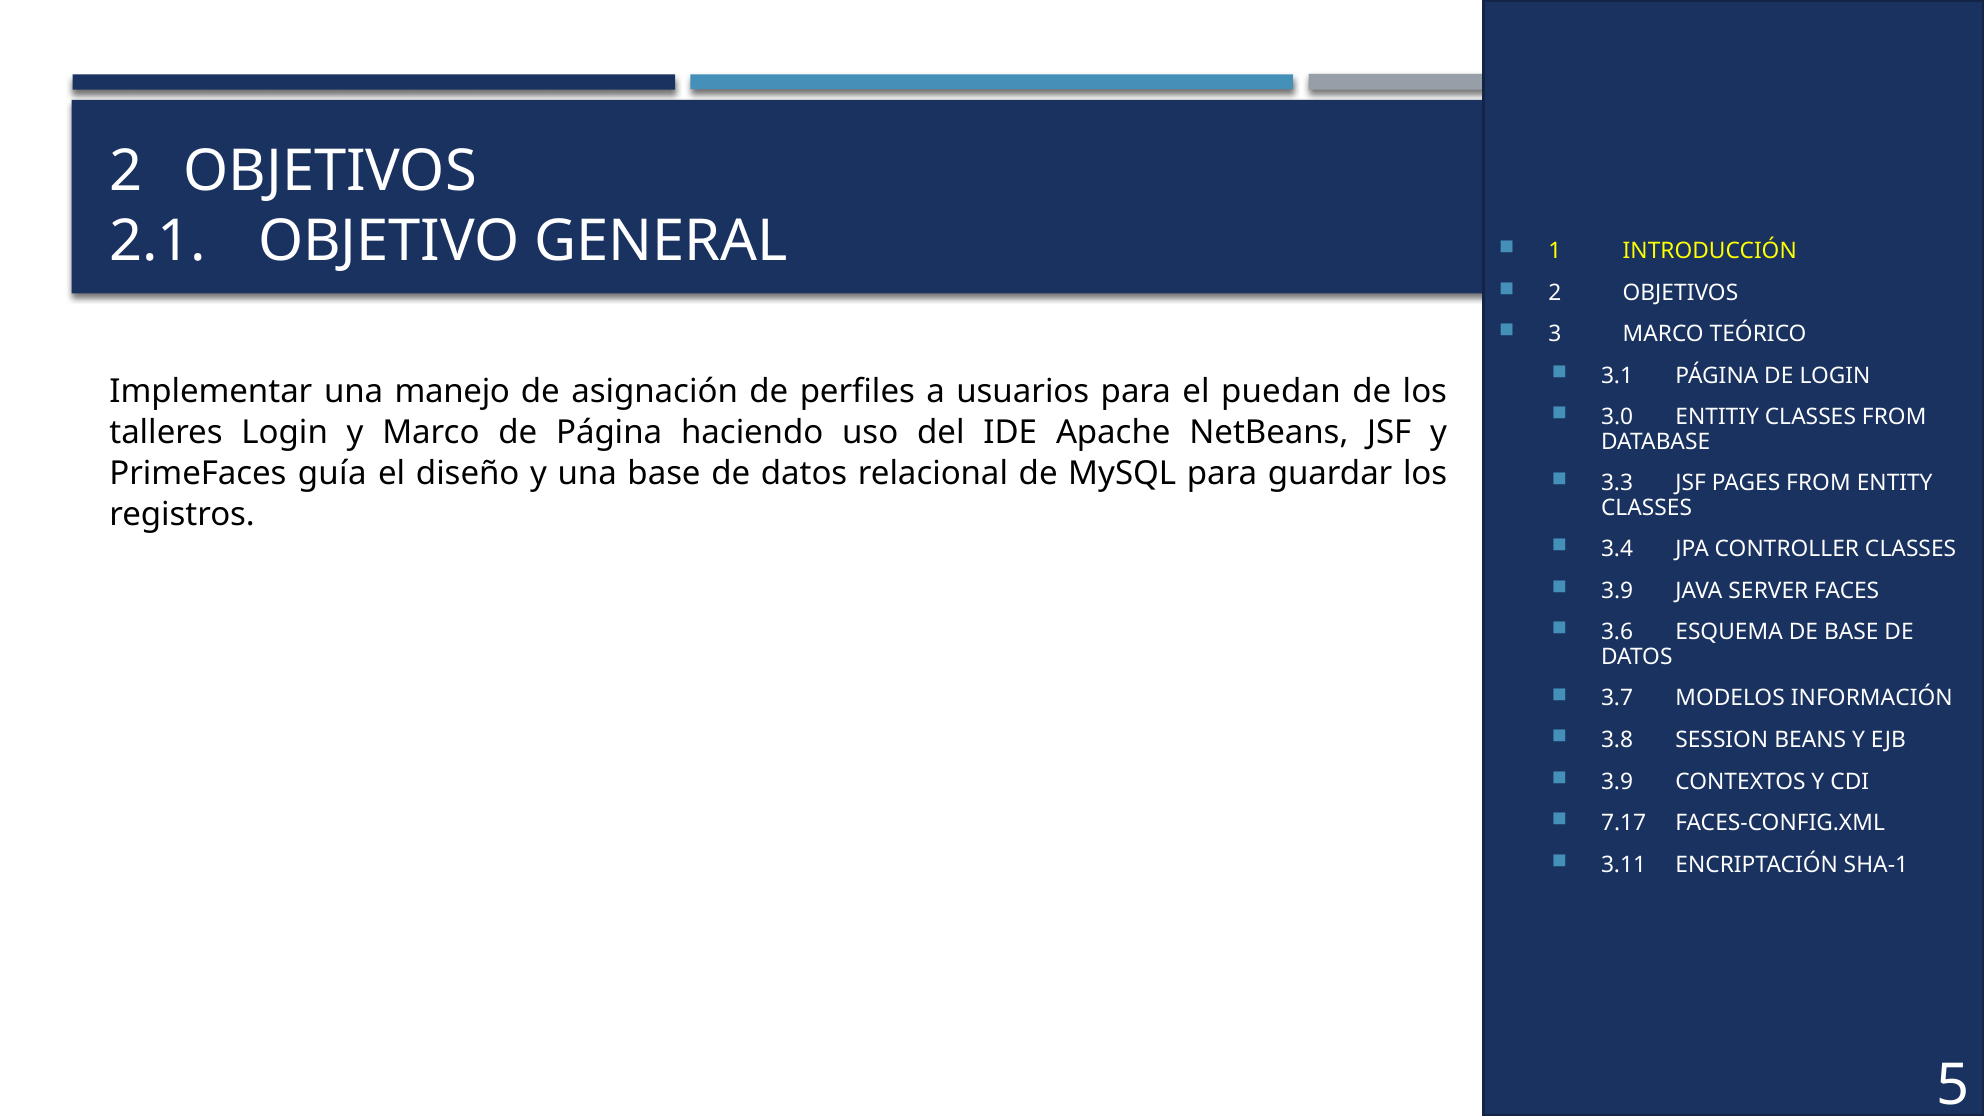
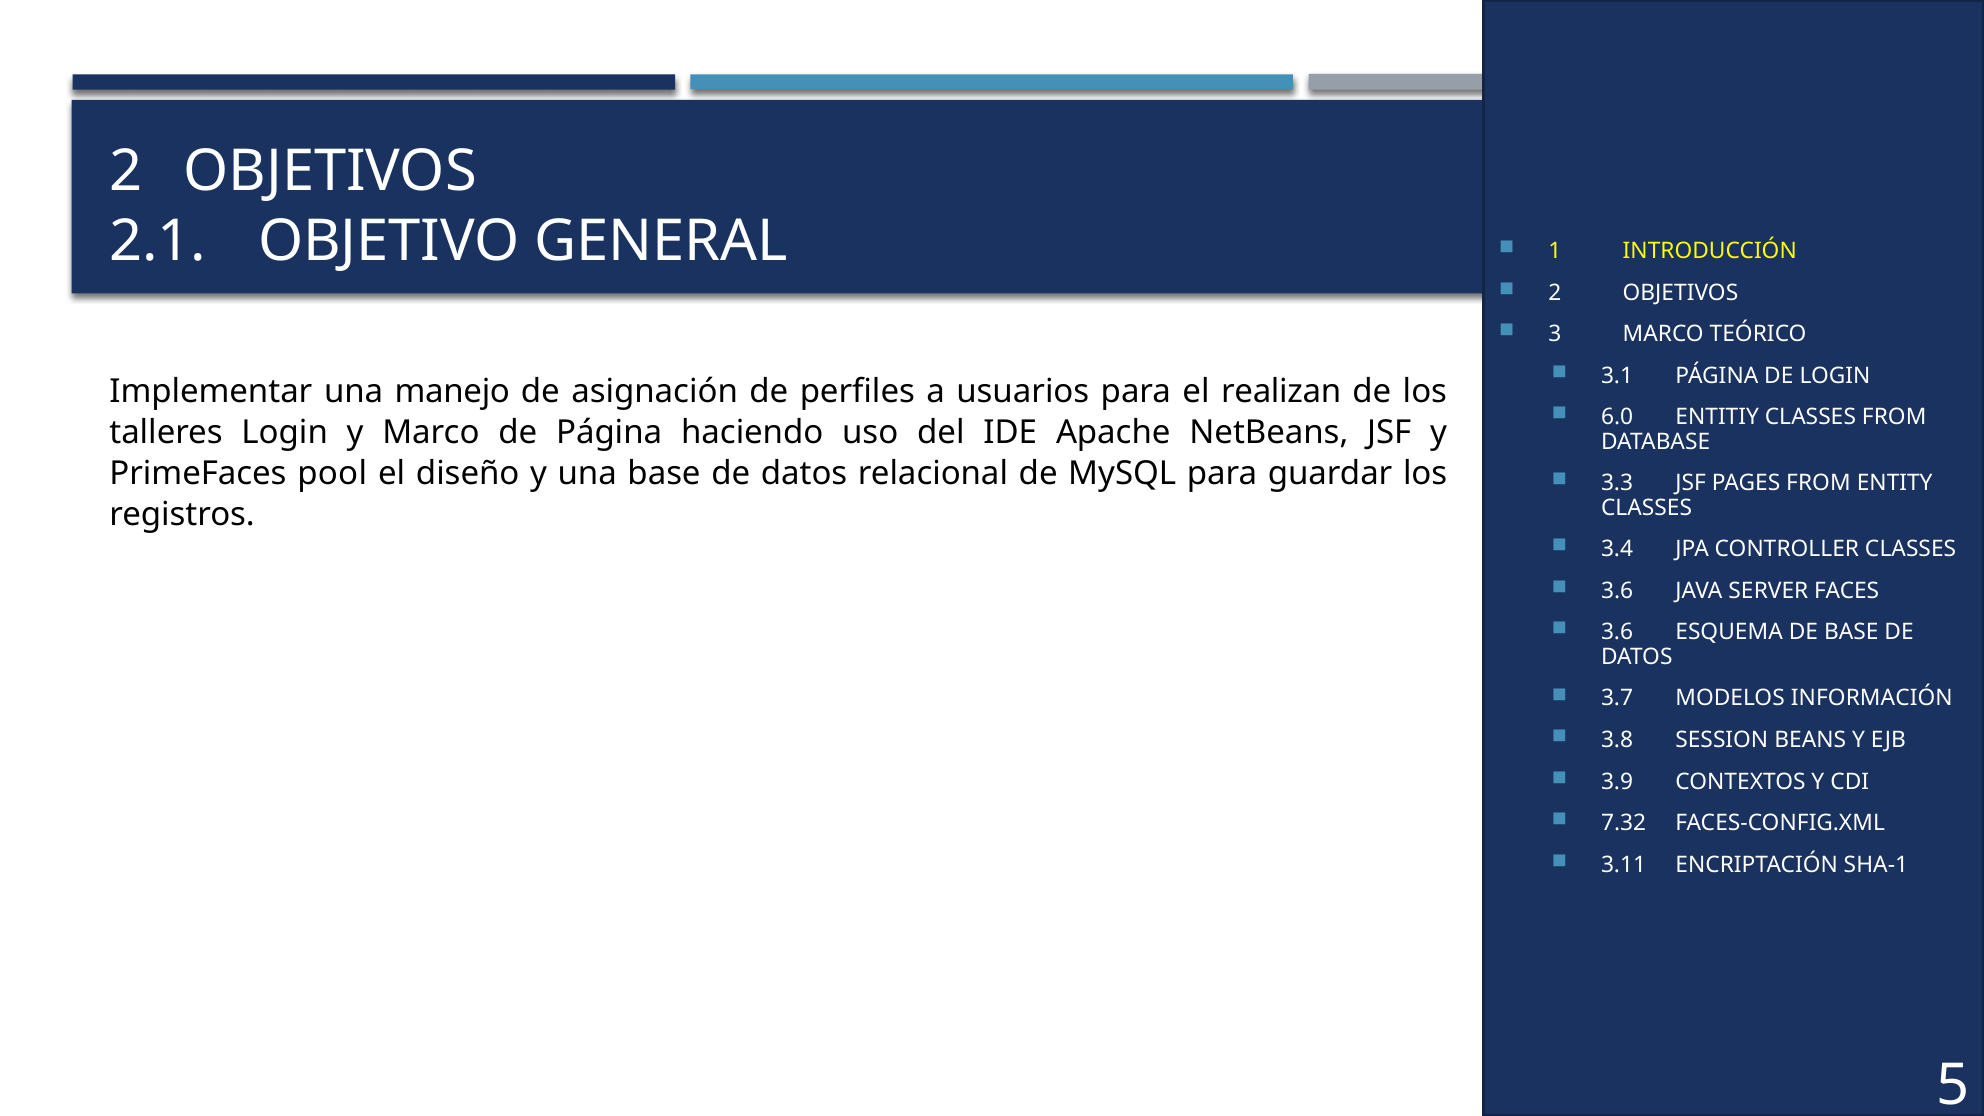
puedan: puedan -> realizan (1281, 391)
3.0: 3.0 -> 6.0 (1617, 417)
guía: guía -> pool (332, 473)
3.9: 3.9 -> 3.6 (1617, 591)
7.17: 7.17 -> 7.32 (1624, 823)
